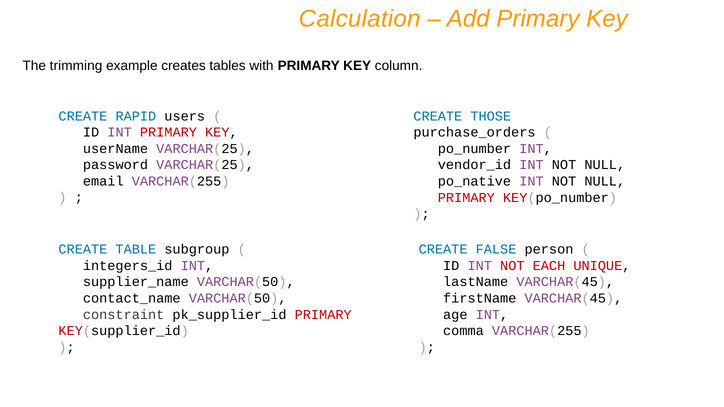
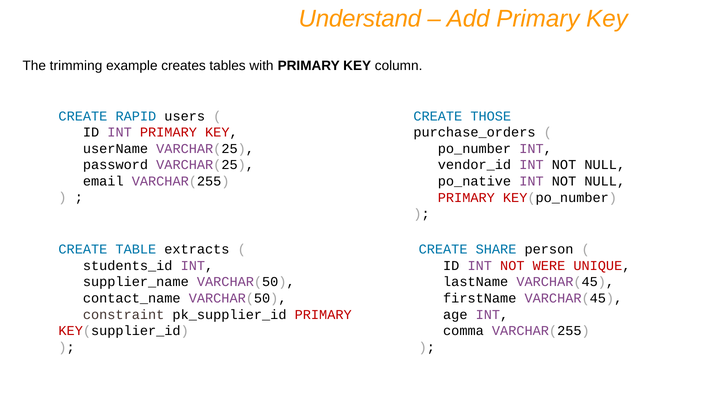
Calculation: Calculation -> Understand (360, 19)
subgroup: subgroup -> extracts (197, 250)
FALSE: FALSE -> SHARE (496, 250)
integers_id: integers_id -> students_id (128, 266)
EACH: EACH -> WERE (549, 266)
